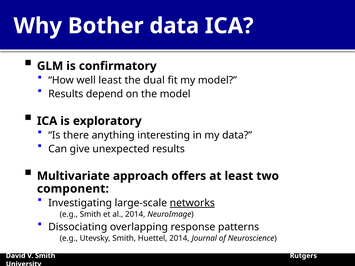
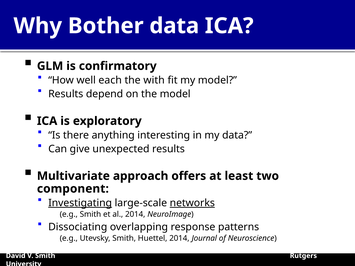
well least: least -> each (110, 80)
dual: dual -> with (154, 80)
Investigating underline: none -> present (80, 203)
